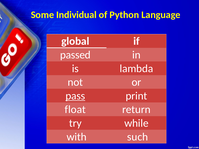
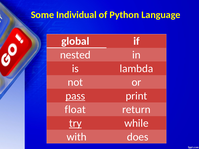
passed: passed -> nested (75, 55)
try underline: none -> present (75, 123)
such: such -> does (138, 137)
